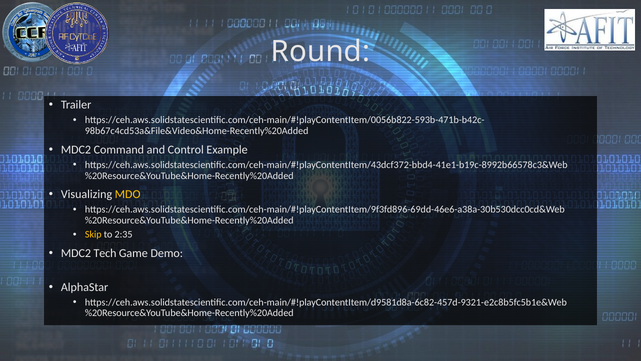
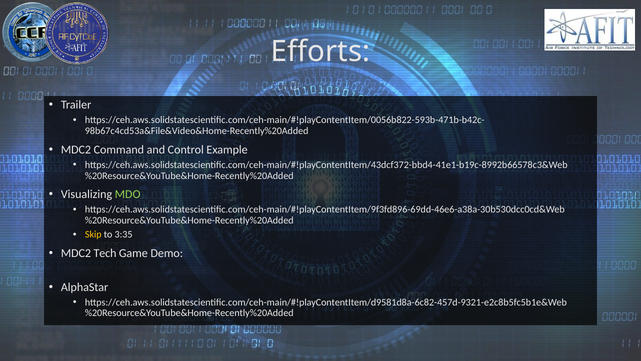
Round: Round -> Efforts (320, 52)
MDO colour: yellow -> light green (128, 194)
2:35: 2:35 -> 3:35 (124, 234)
